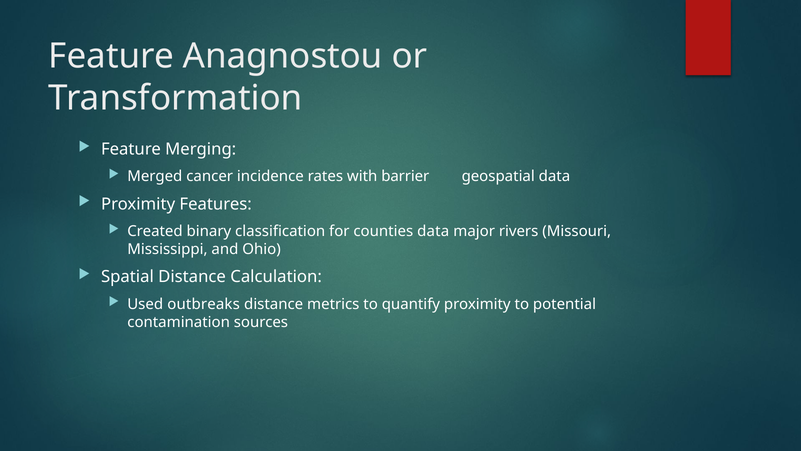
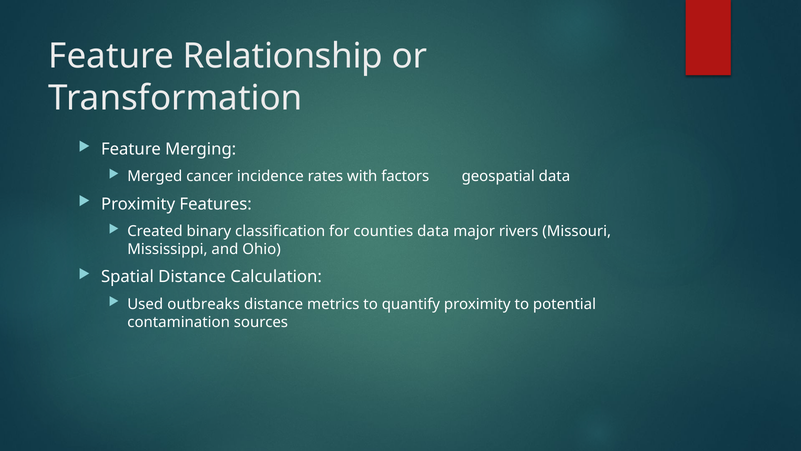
Anagnostou: Anagnostou -> Relationship (283, 56)
barrier: barrier -> factors (405, 176)
